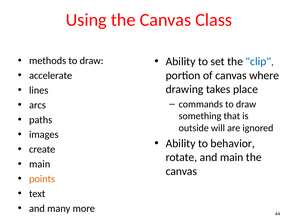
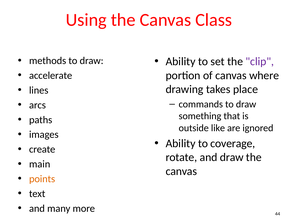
clip colour: blue -> purple (260, 61)
will: will -> like (218, 128)
behavior: behavior -> coverage (233, 143)
and main: main -> draw (232, 157)
